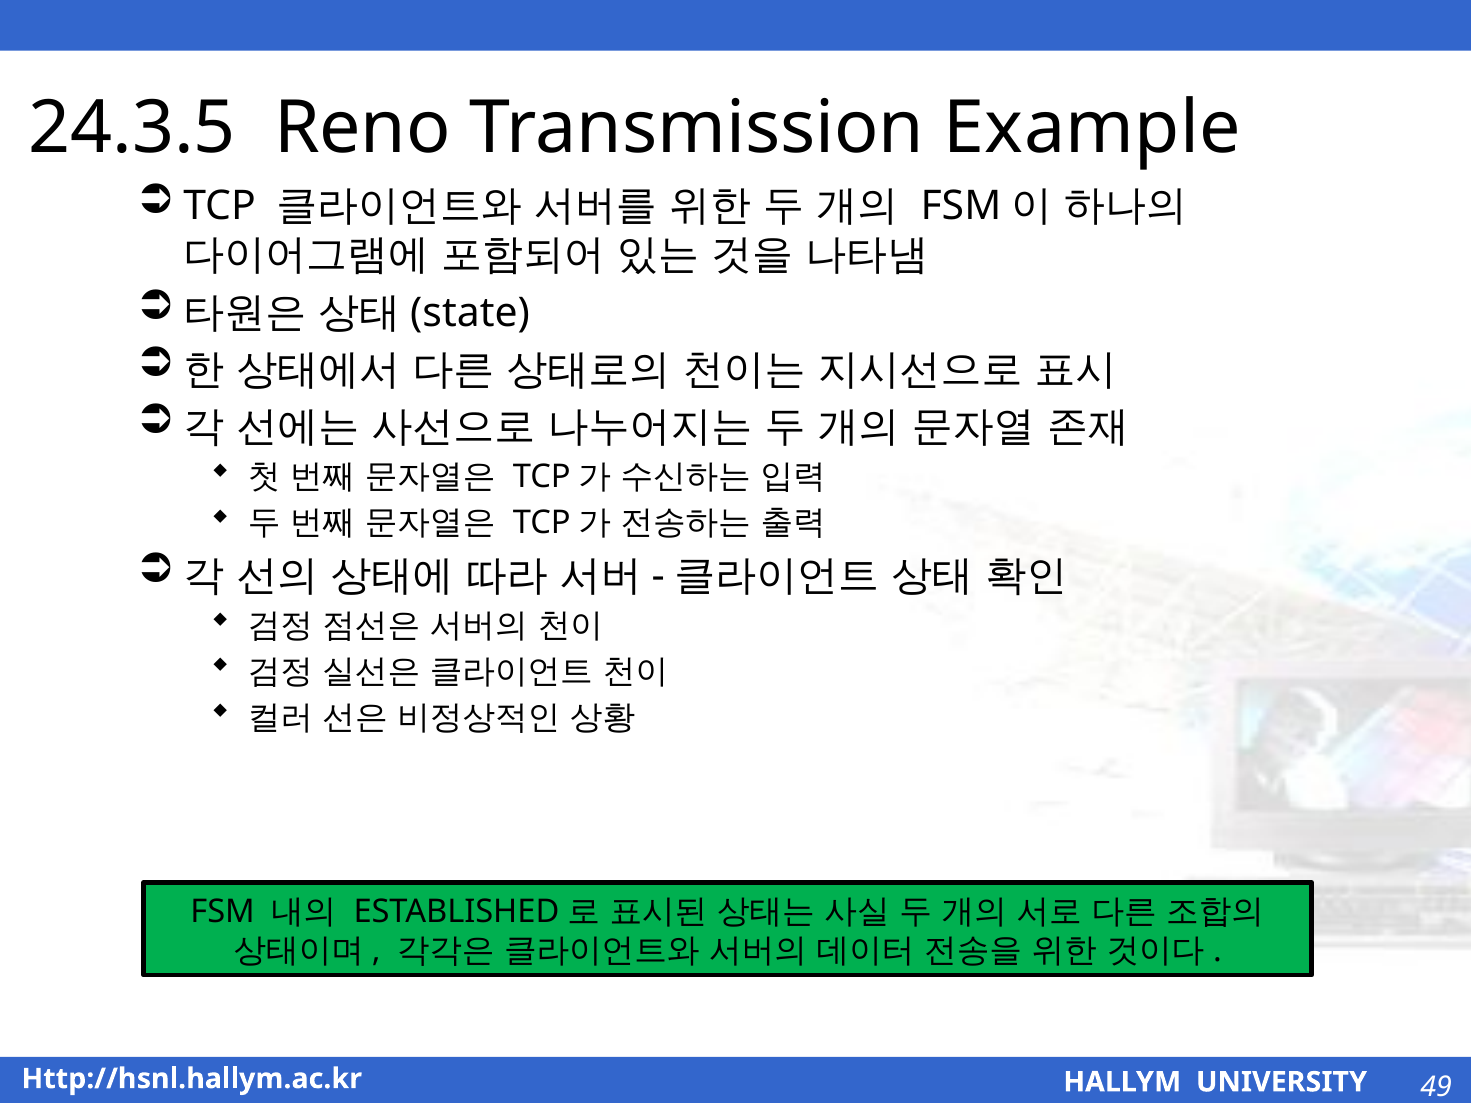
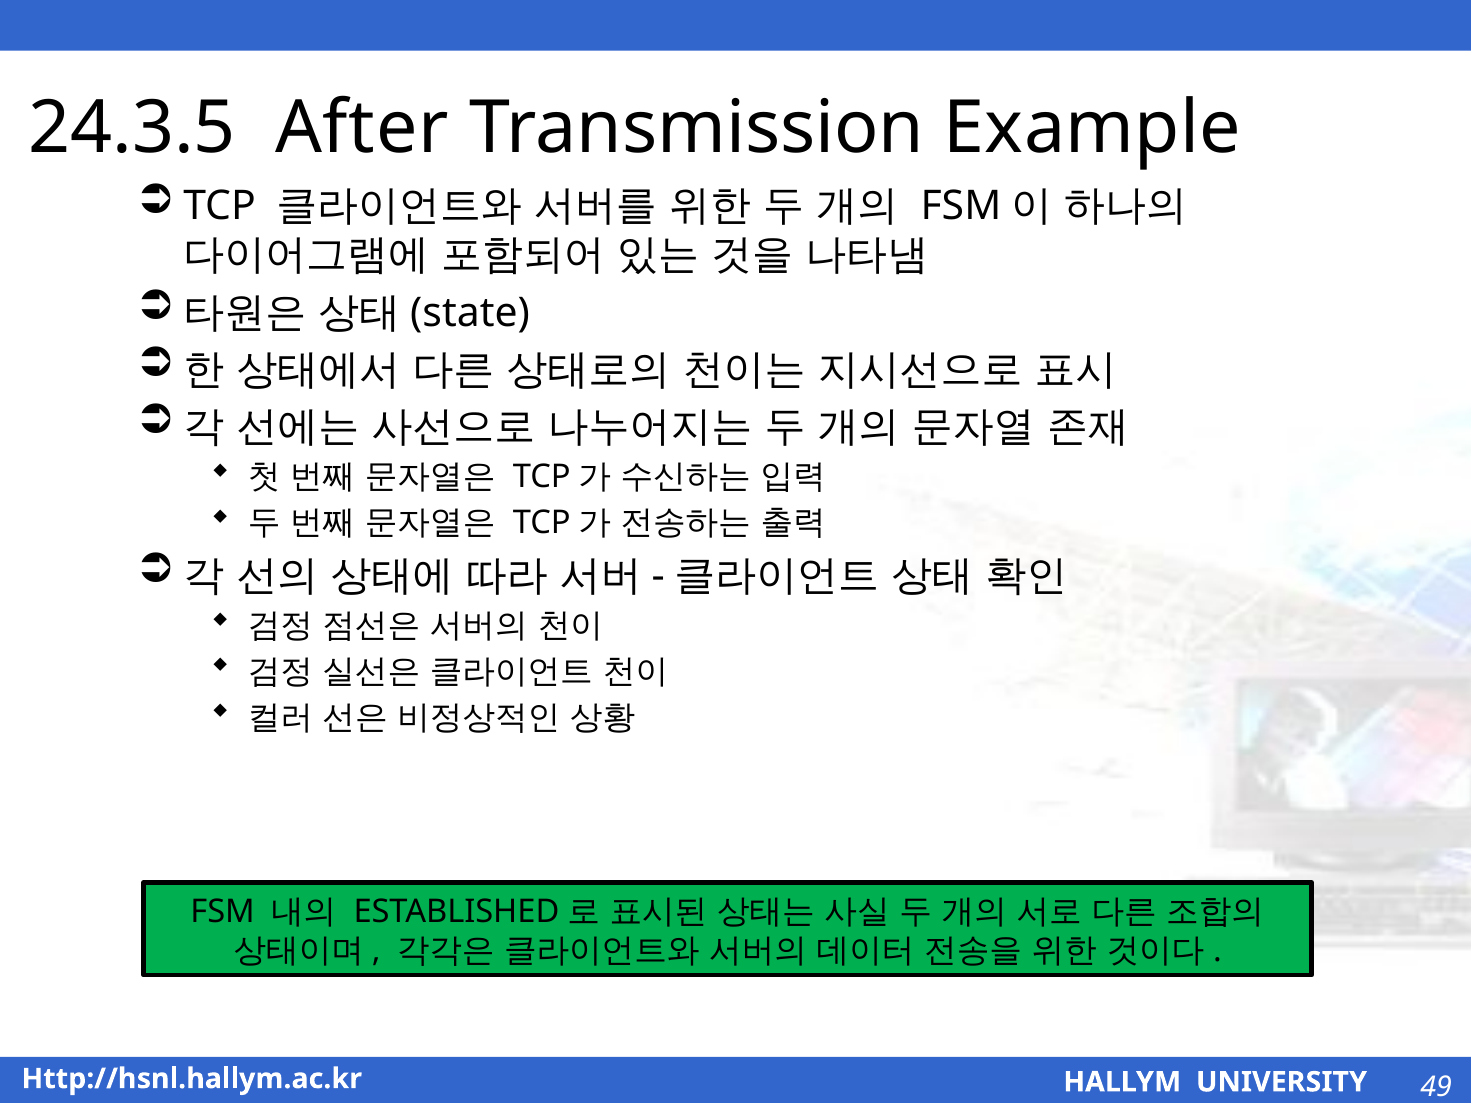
Reno: Reno -> After (362, 128)
